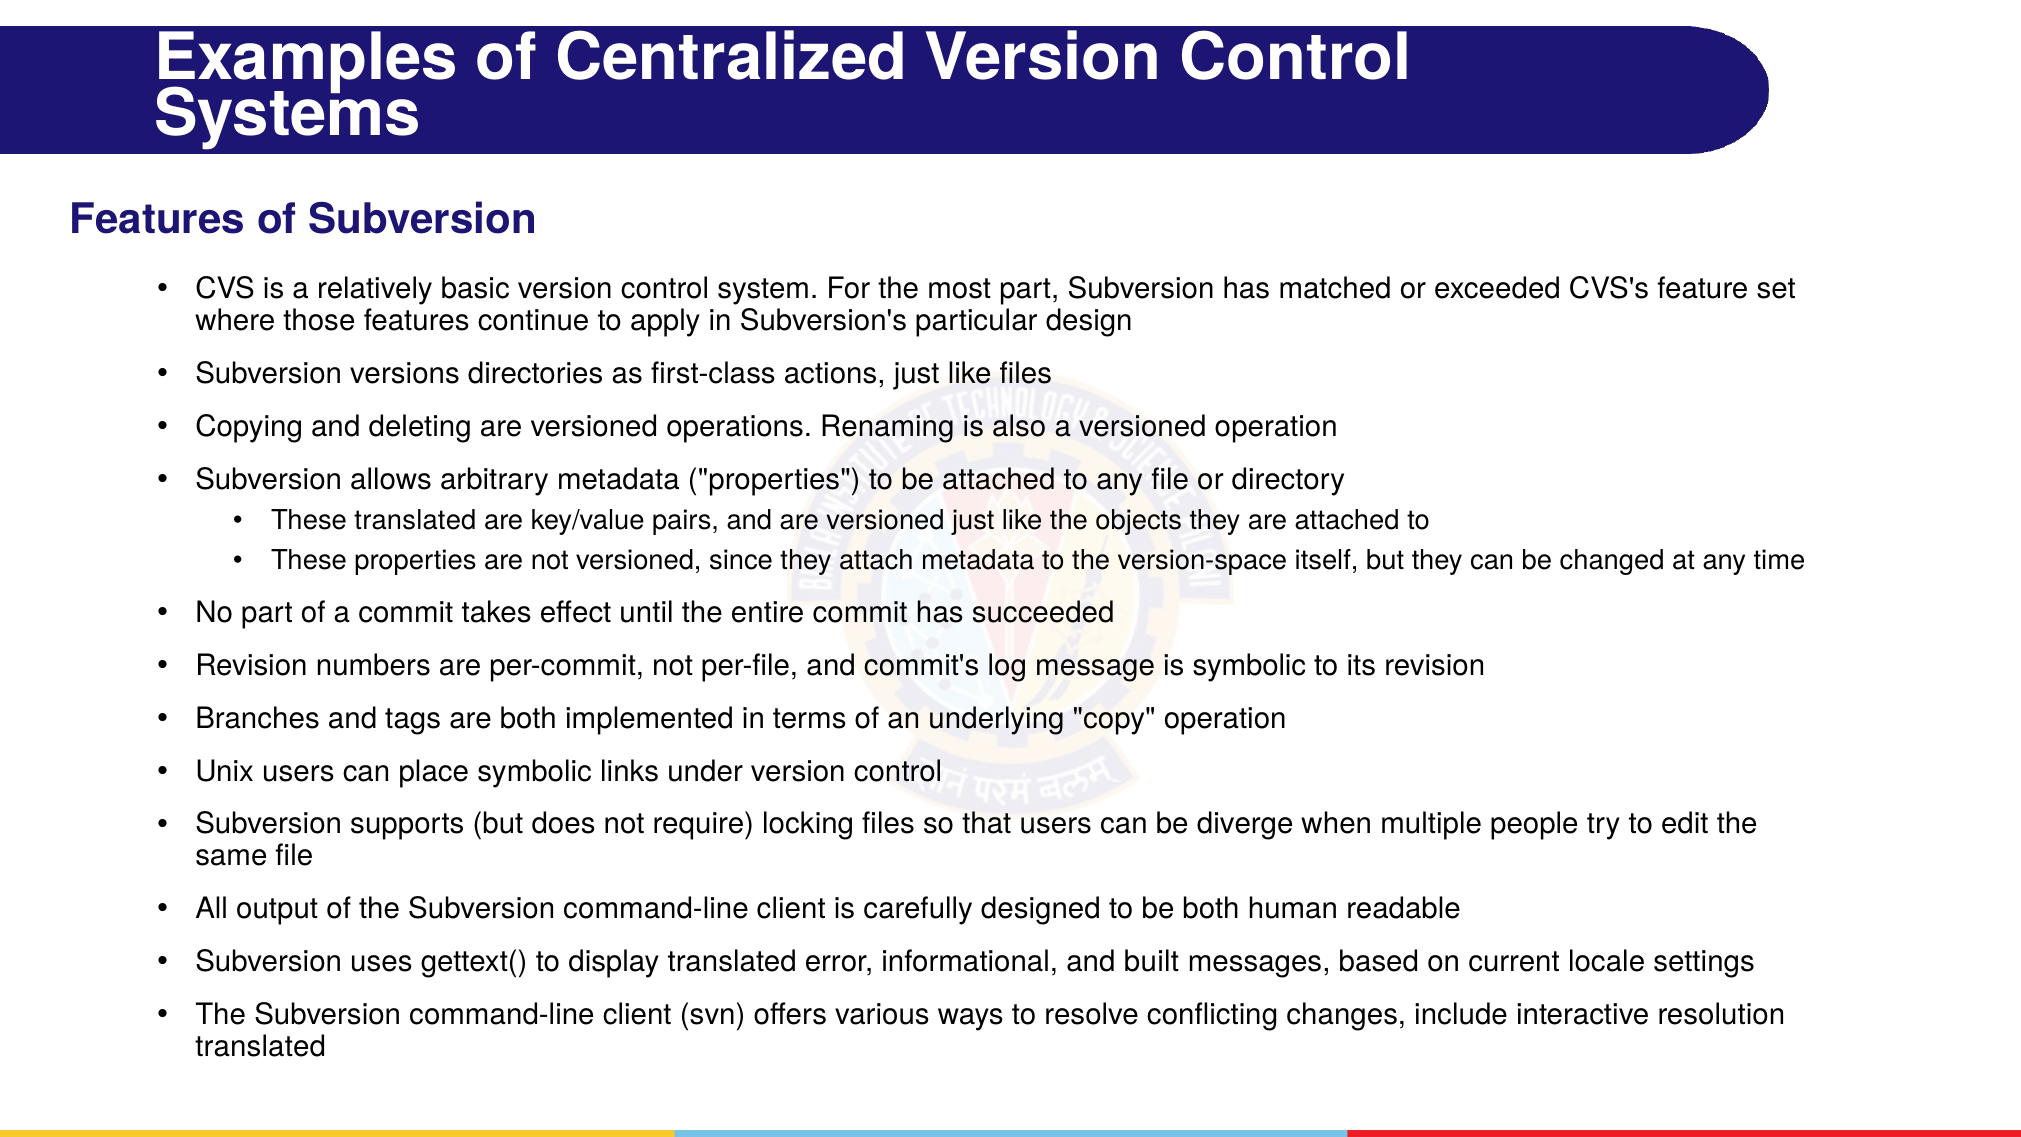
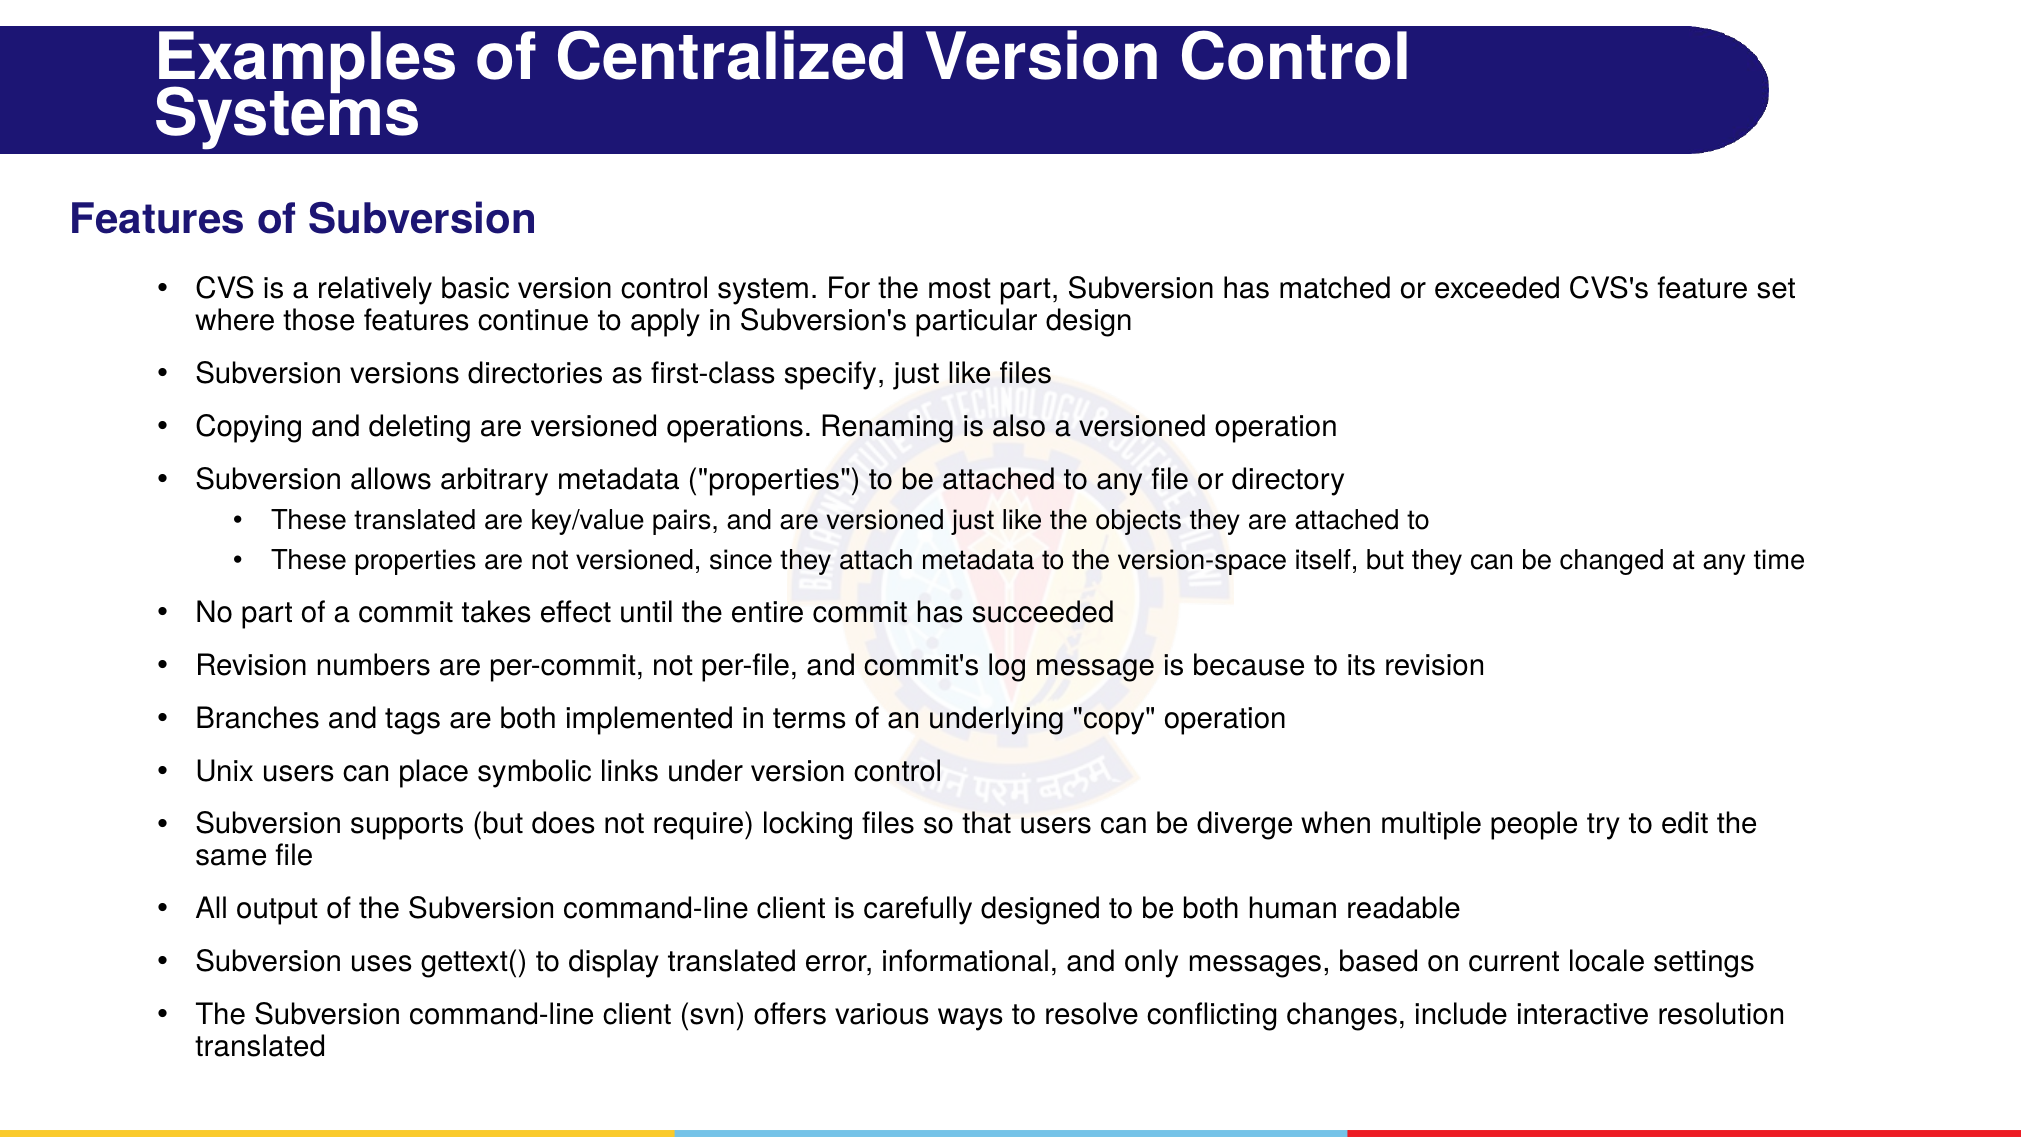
actions: actions -> specify (835, 373)
is symbolic: symbolic -> because (1249, 665)
built: built -> only (1152, 962)
